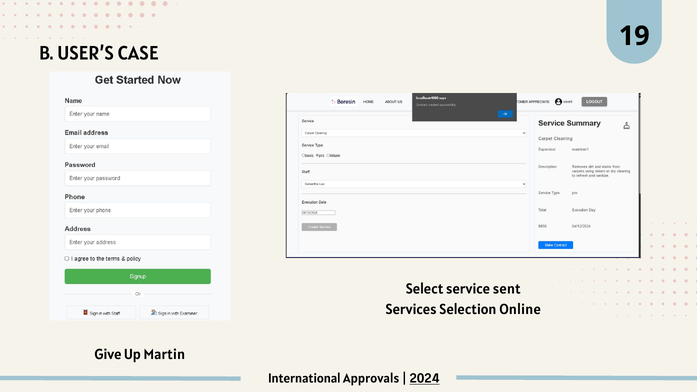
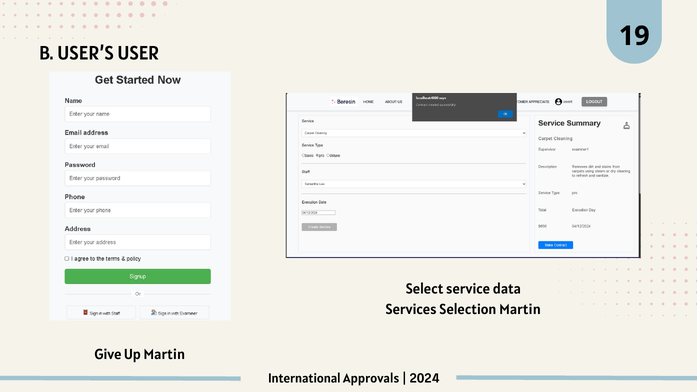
CASE: CASE -> USER (138, 53)
sent: sent -> data (507, 289)
Selection Online: Online -> Martin (520, 310)
2024 underline: present -> none (425, 379)
